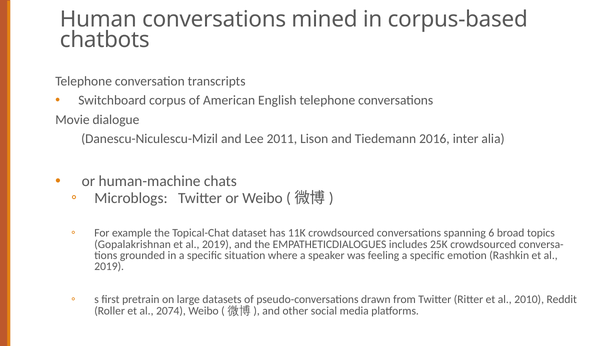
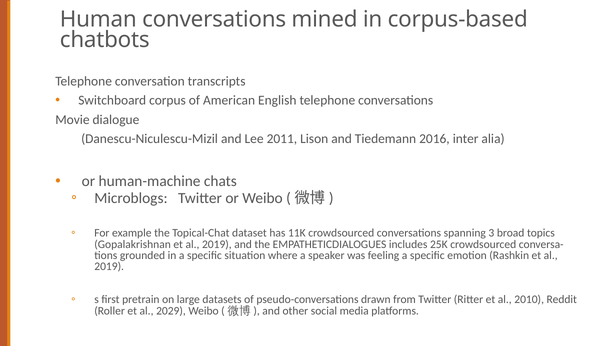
6: 6 -> 3 (491, 233)
2074: 2074 -> 2029 (171, 310)
